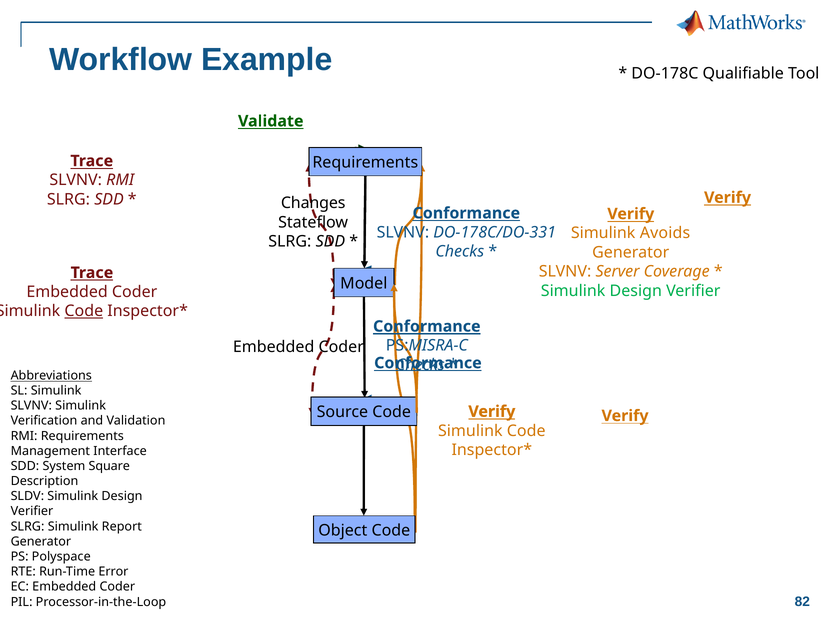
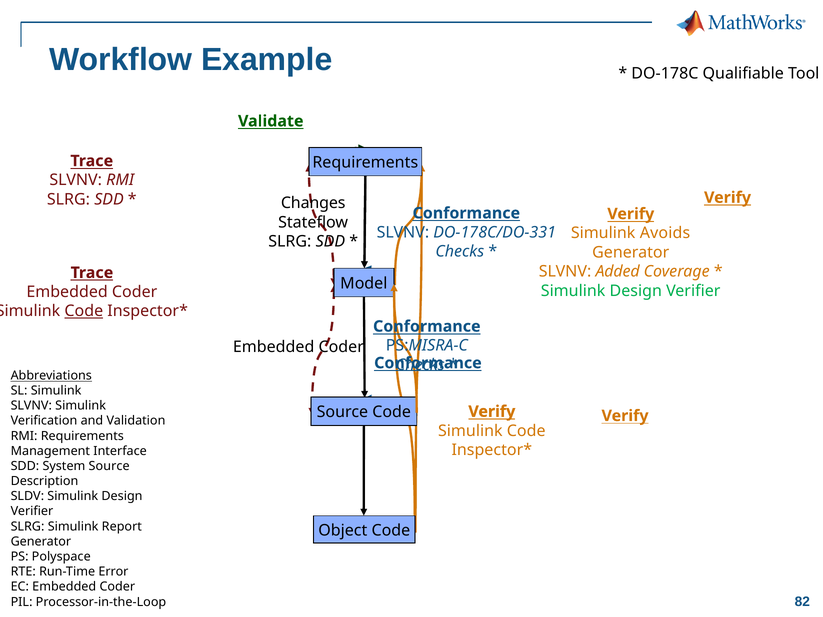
Server: Server -> Added (618, 272)
Conformance underline: present -> none (427, 327)
System Square: Square -> Source (109, 466)
